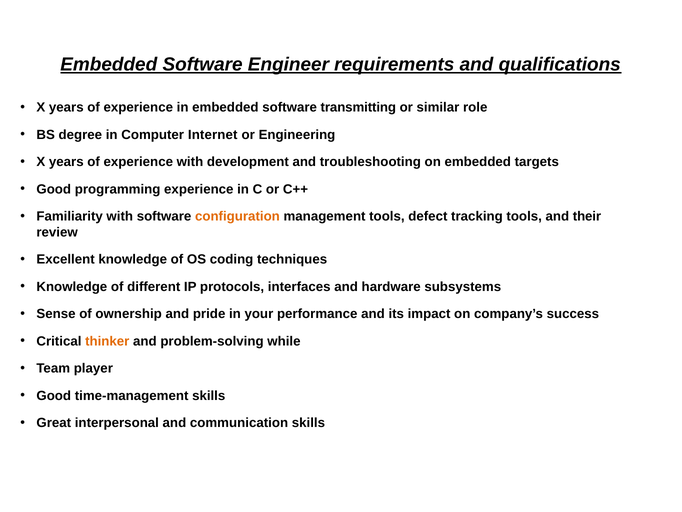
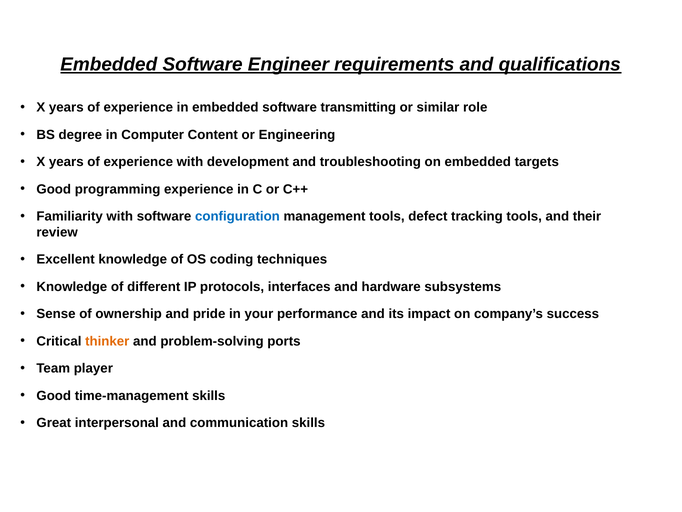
Internet: Internet -> Content (213, 135)
configuration colour: orange -> blue (237, 216)
while: while -> ports (284, 341)
